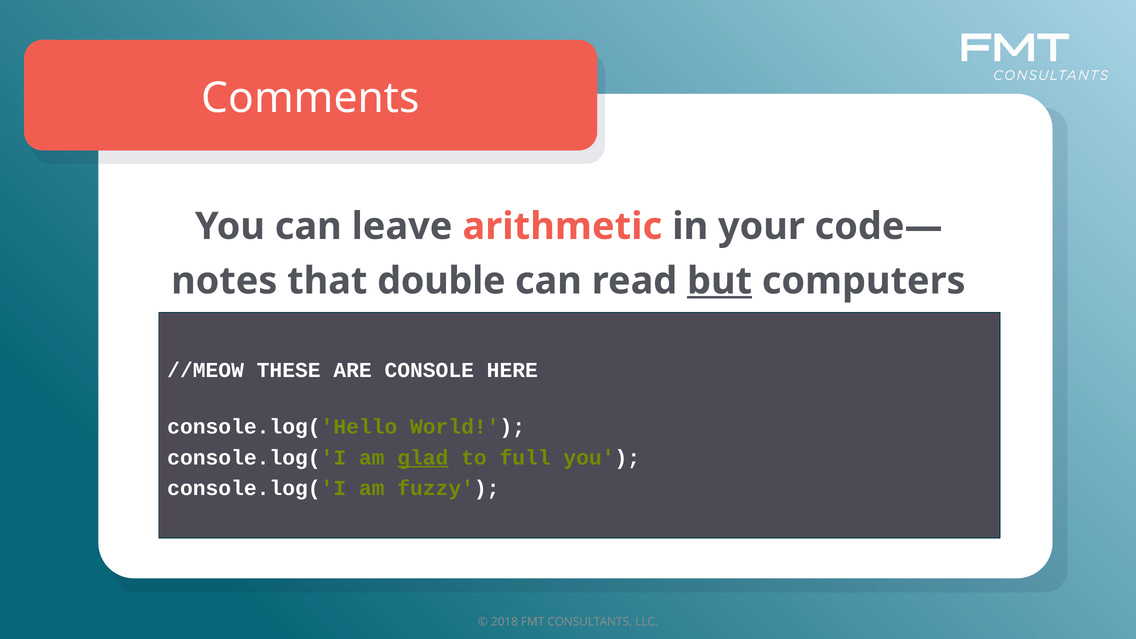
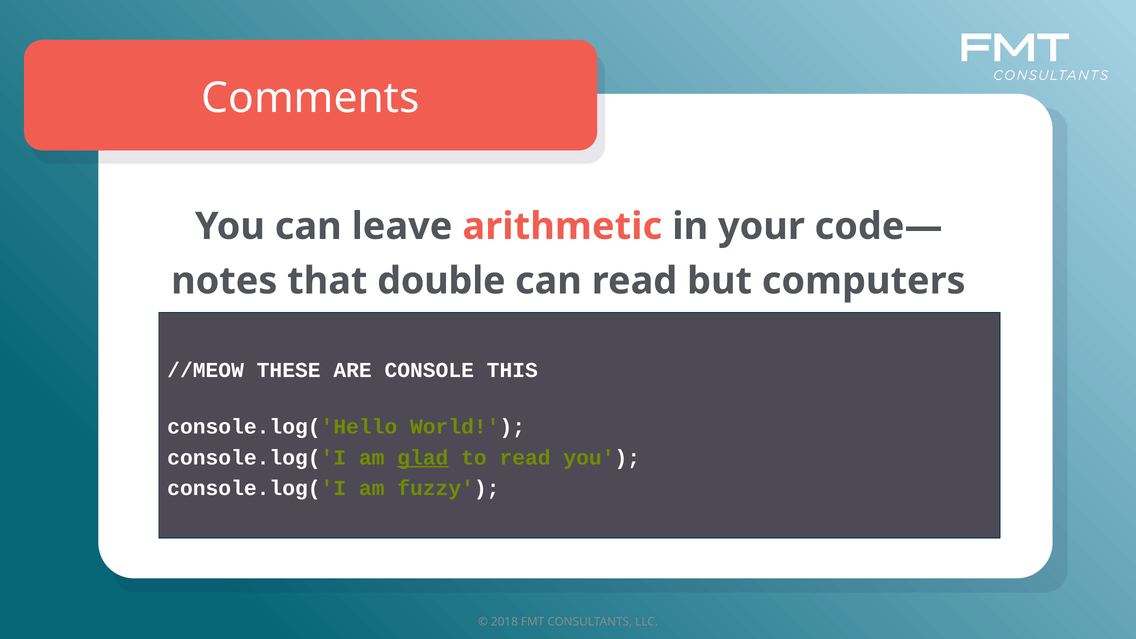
but underline: present -> none (720, 281)
HERE: HERE -> THIS (512, 370)
to full: full -> read (525, 458)
